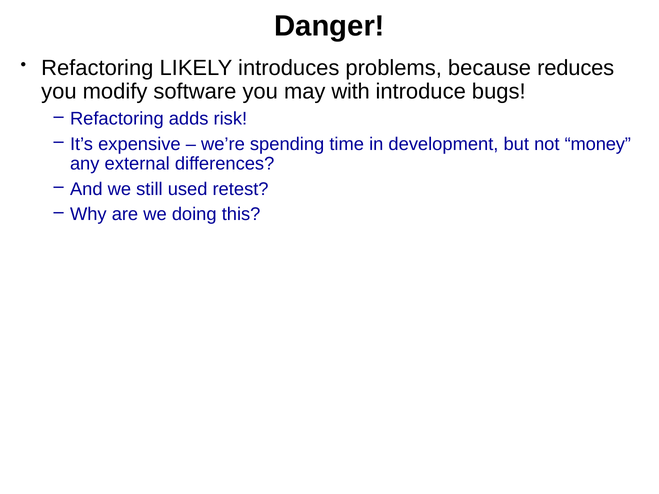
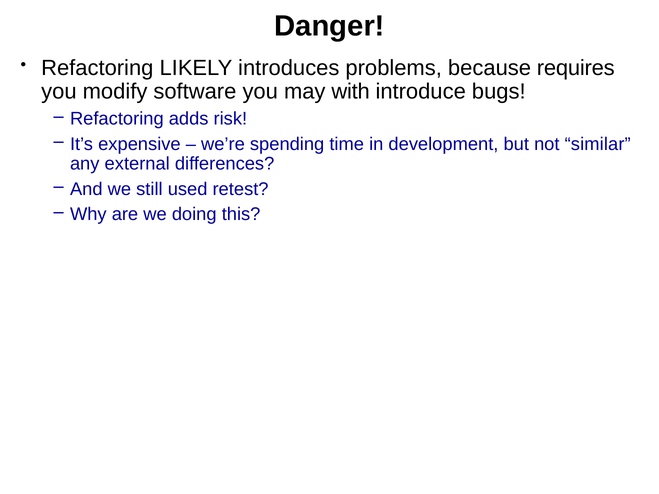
reduces: reduces -> requires (576, 68)
money: money -> similar (598, 144)
